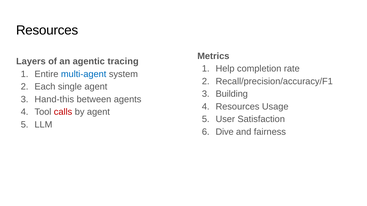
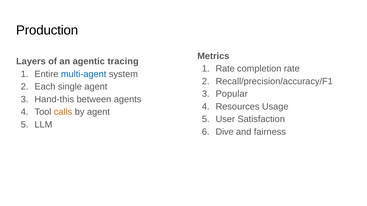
Resources: Resources -> Production (47, 30)
Help: Help -> Rate (225, 69)
Building: Building -> Popular (232, 94)
calls colour: red -> orange (63, 112)
